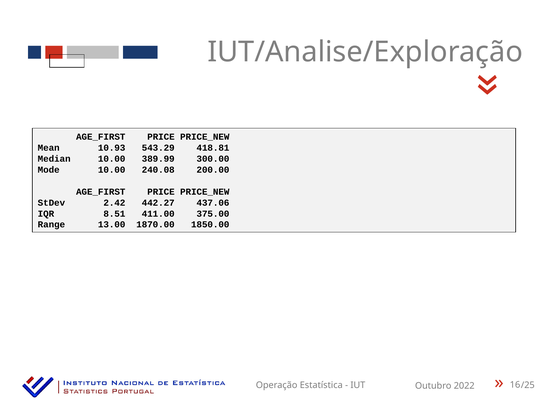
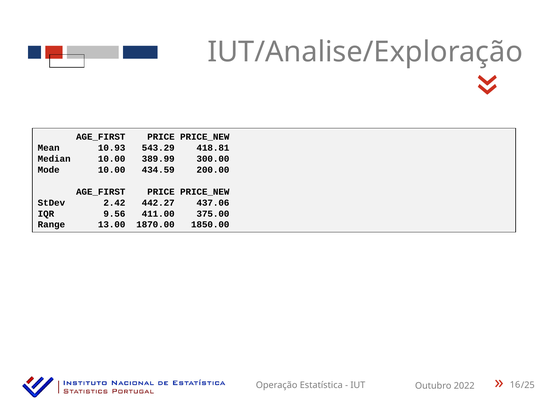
240.08: 240.08 -> 434.59 (158, 170)
8.51: 8.51 -> 9.56 (114, 214)
